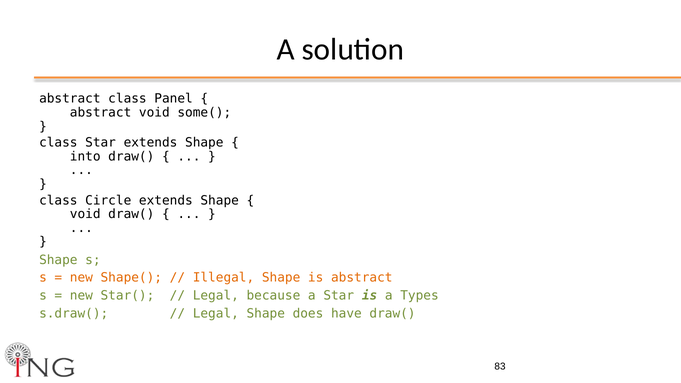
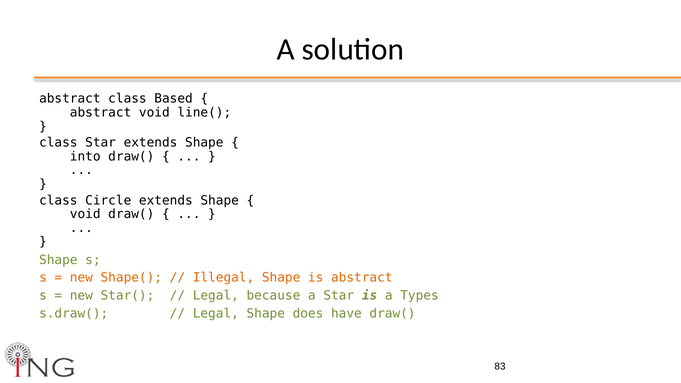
Panel: Panel -> Based (174, 99)
some(: some( -> line( (204, 113)
